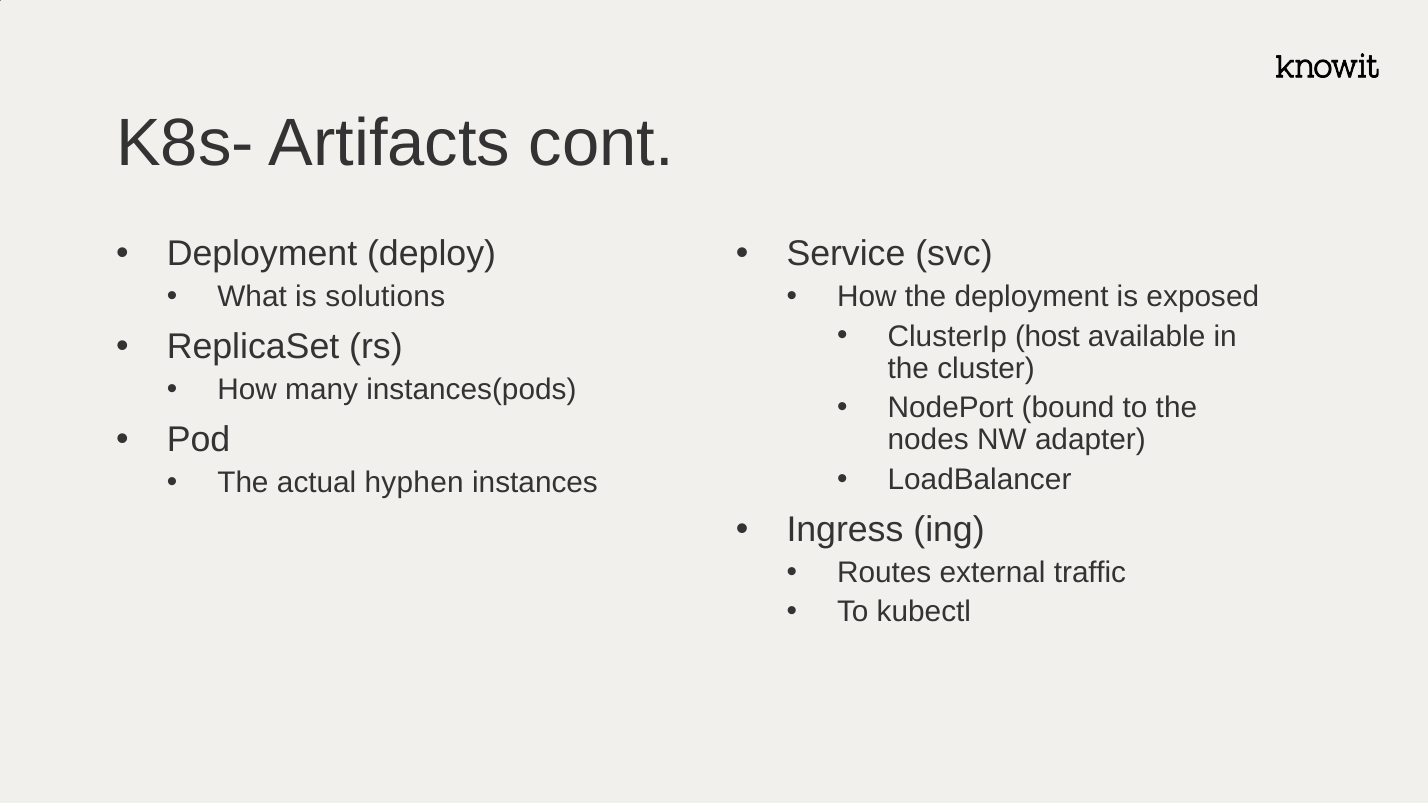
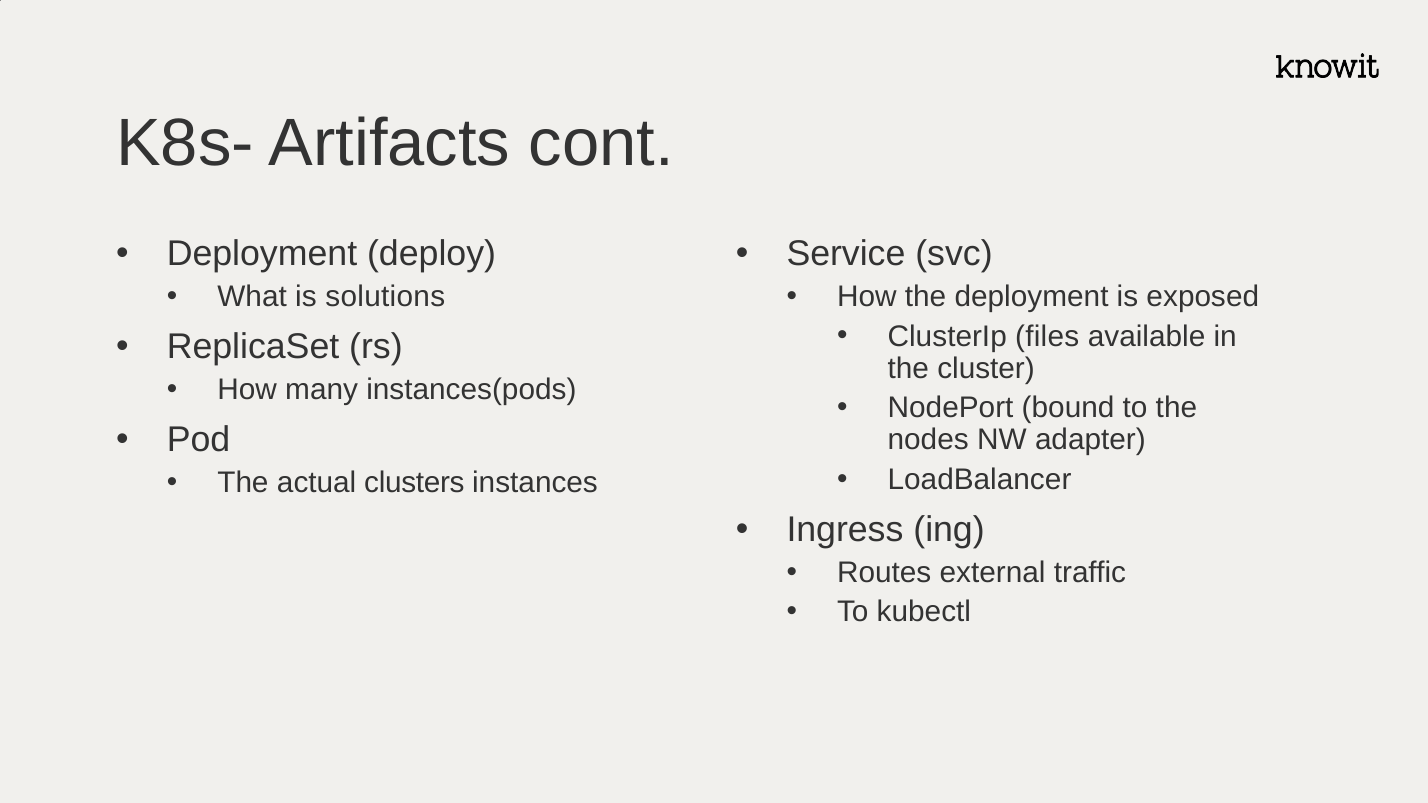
host: host -> files (1047, 336)
hyphen: hyphen -> clusters (414, 483)
